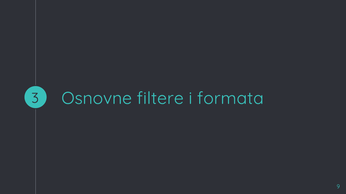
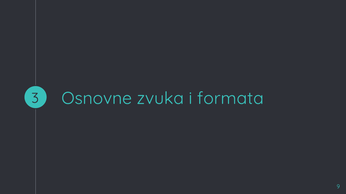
filtere: filtere -> zvuka (160, 99)
